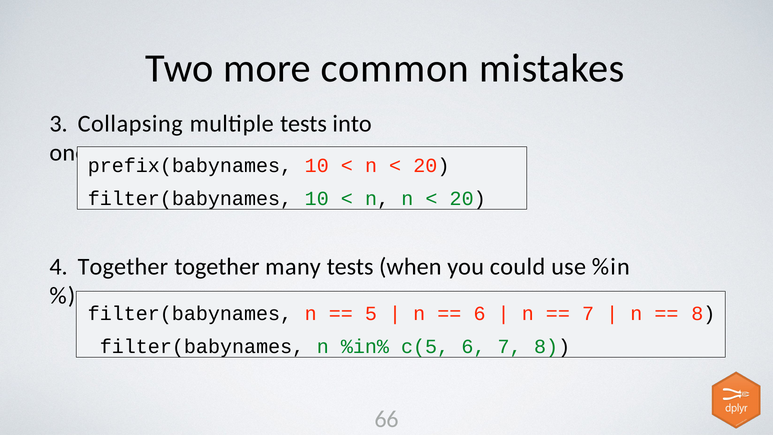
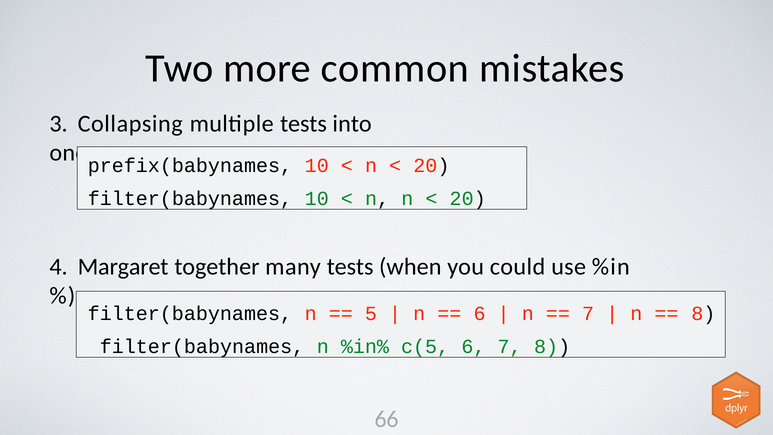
4 Together: Together -> Margaret (123, 267)
